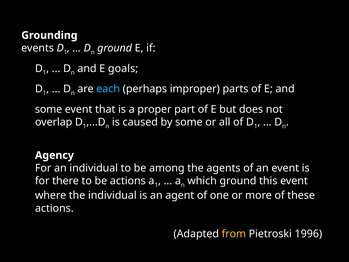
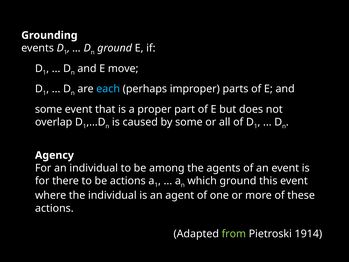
goals: goals -> move (123, 68)
from colour: yellow -> light green (234, 234)
1996: 1996 -> 1914 (308, 234)
